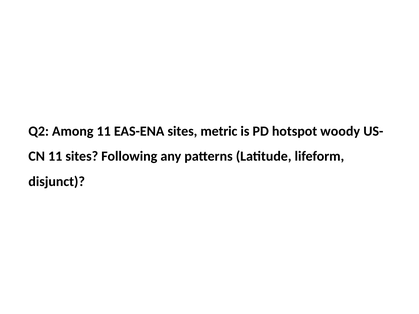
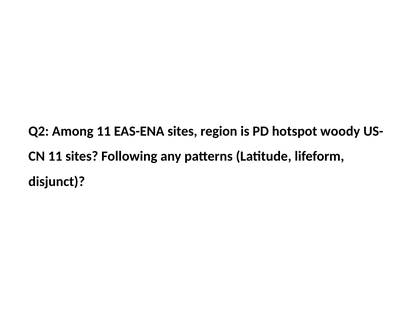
metric: metric -> region (219, 131)
